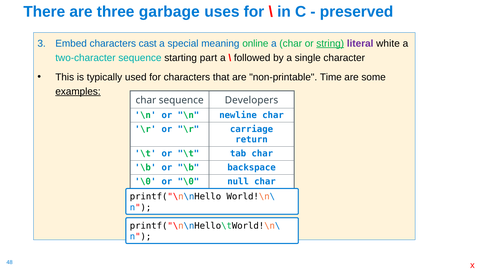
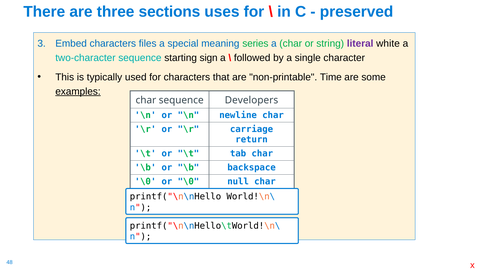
garbage: garbage -> sections (169, 12)
cast: cast -> files (148, 43)
online: online -> series (255, 43)
string underline: present -> none (330, 43)
part: part -> sign (209, 58)
